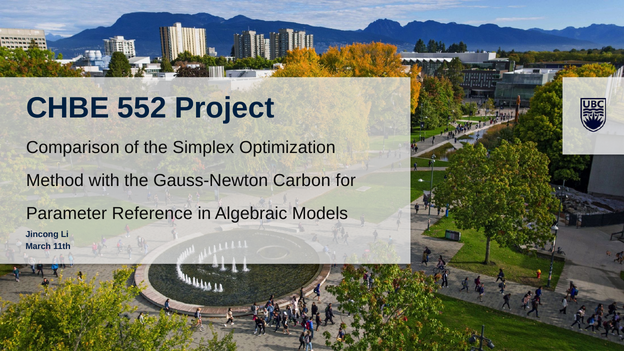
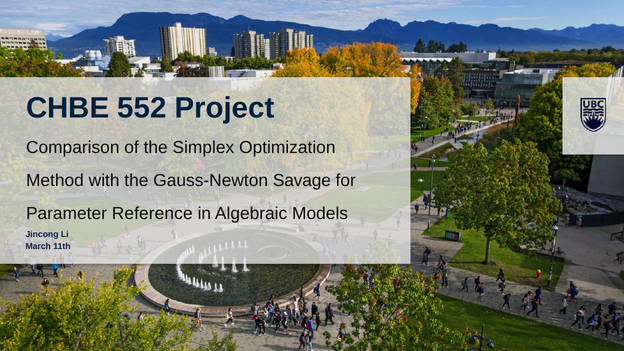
Carbon: Carbon -> Savage (302, 181)
